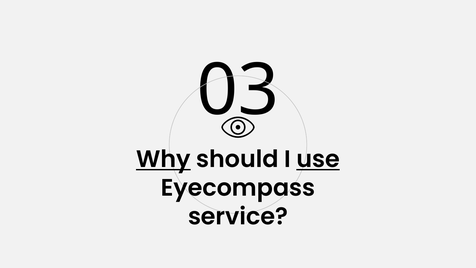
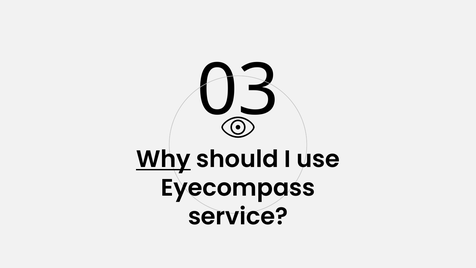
use underline: present -> none (318, 159)
